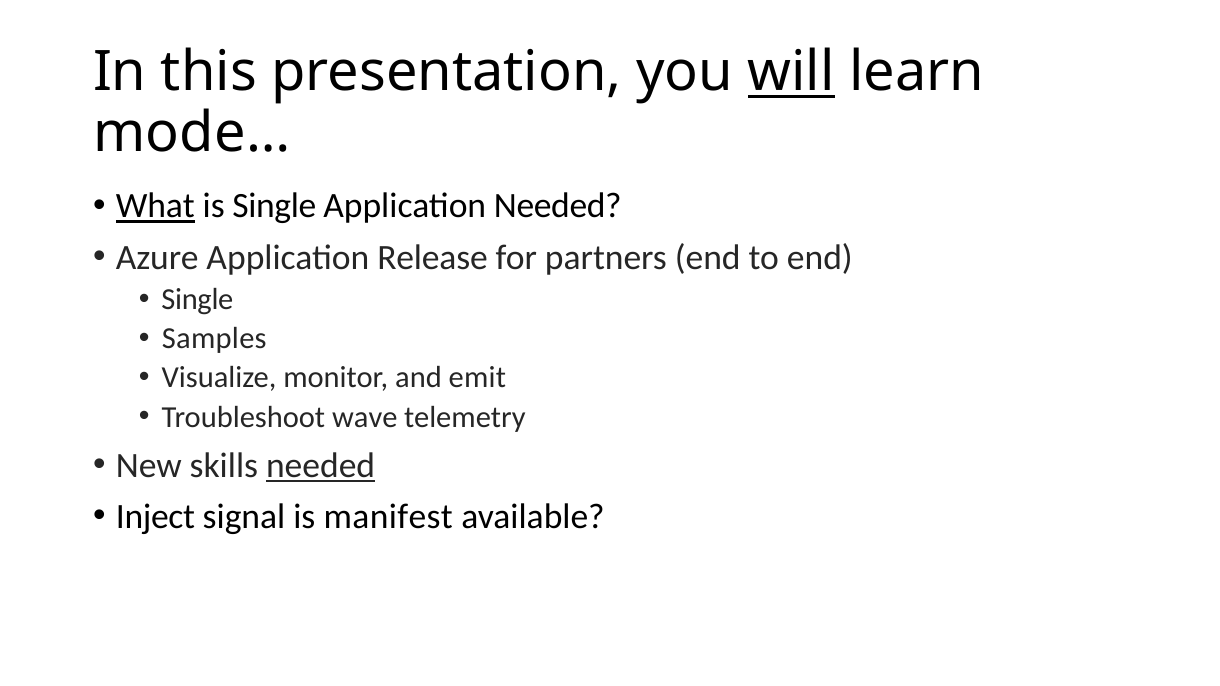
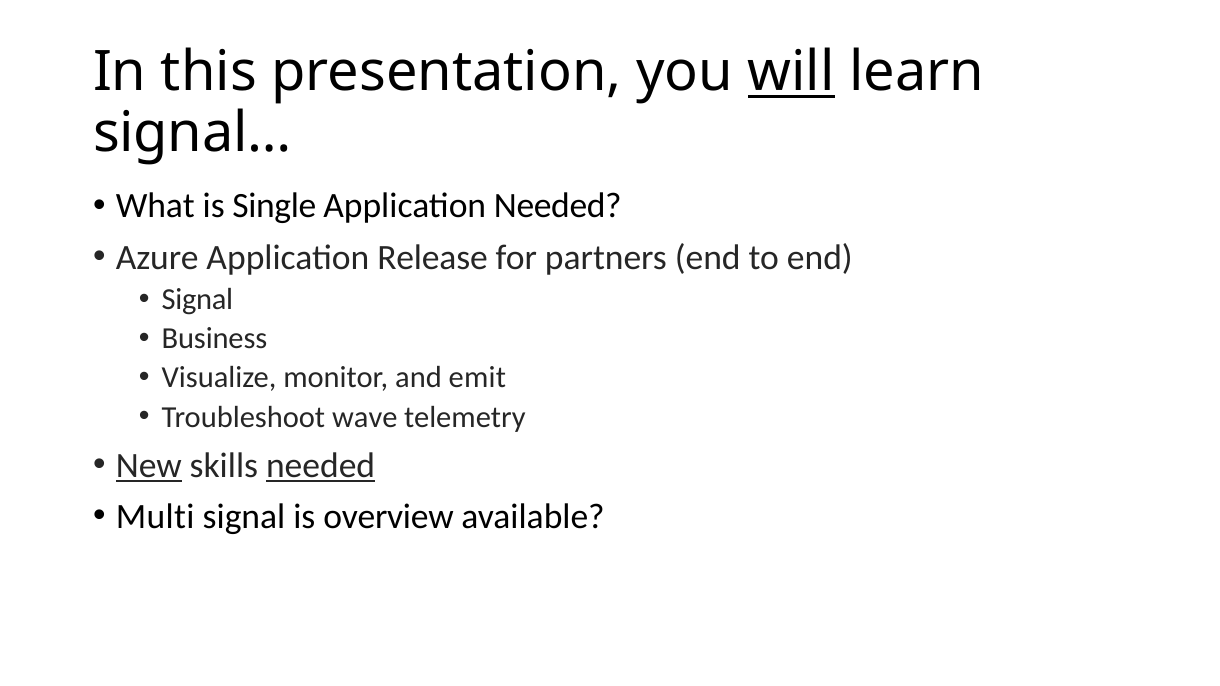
mode…: mode… -> signal… (192, 133)
What underline: present -> none (155, 206)
Single: Single -> Signal (197, 299)
Samples: Samples -> Business (214, 339)
New underline: none -> present (149, 466)
Inject: Inject -> Multi (155, 517)
manifest: manifest -> overview (389, 517)
